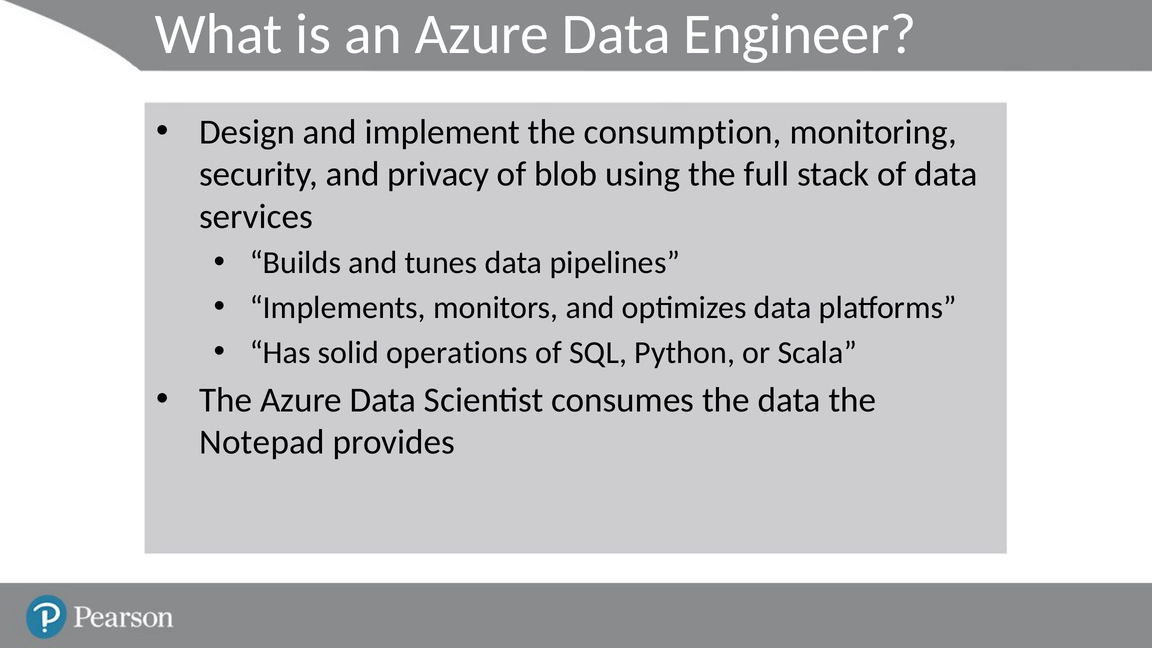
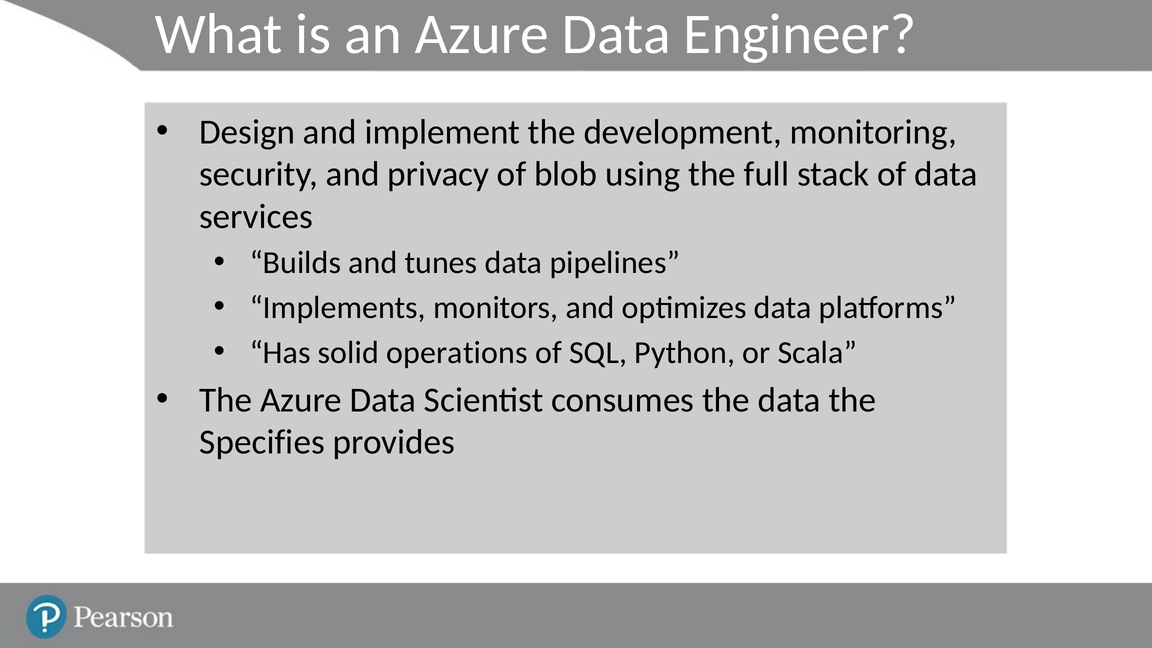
consumption: consumption -> development (683, 132)
Notepad: Notepad -> Specifies (262, 442)
